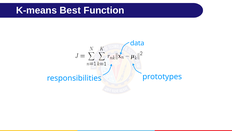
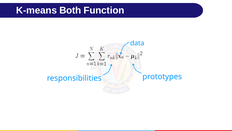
Best: Best -> Both (70, 10)
